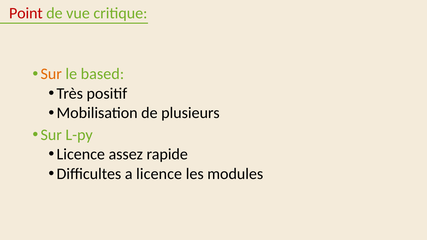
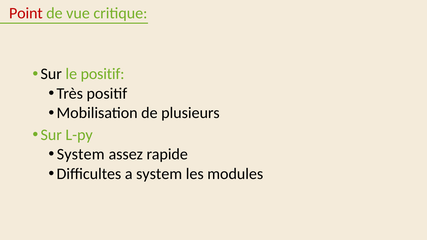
Sur colour: orange -> black (51, 74)
le based: based -> positif (103, 74)
Licence: Licence -> System (81, 154)
a licence: licence -> system (159, 174)
